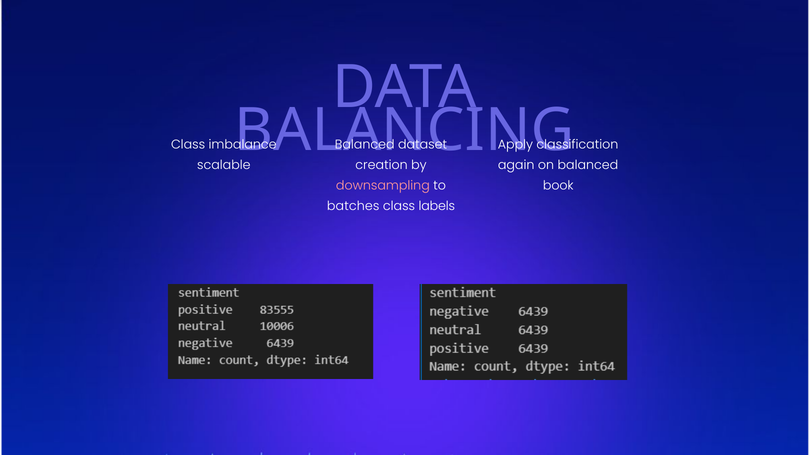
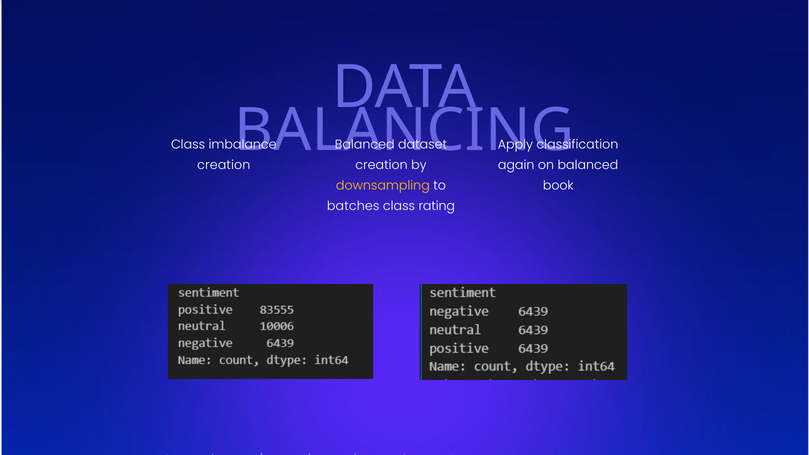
scalable: scalable -> creation (224, 165)
downsampling colour: pink -> yellow (383, 186)
labels: labels -> rating (437, 206)
